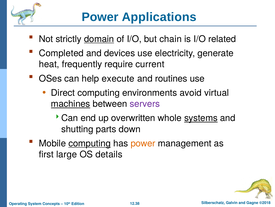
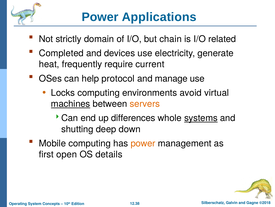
domain underline: present -> none (99, 39)
execute: execute -> protocol (118, 78)
routines: routines -> manage (171, 78)
Direct: Direct -> Locks (63, 92)
servers colour: purple -> orange (145, 103)
overwritten: overwritten -> differences (133, 118)
parts: parts -> deep (106, 129)
computing underline: present -> none (90, 143)
large: large -> open (67, 154)
